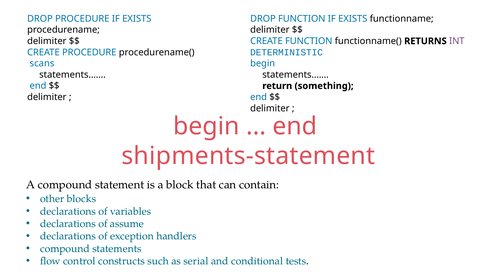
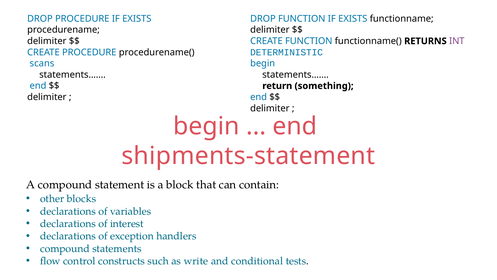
assume: assume -> interest (127, 223)
serial: serial -> write (196, 261)
